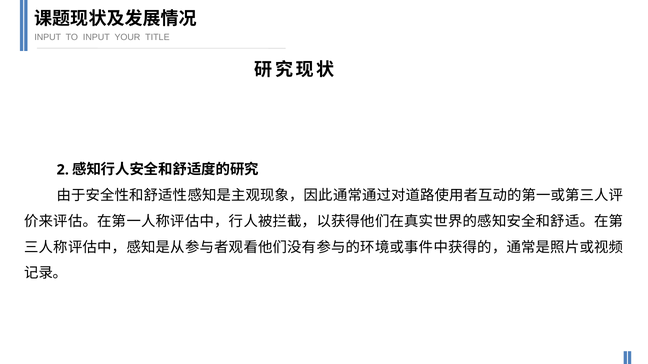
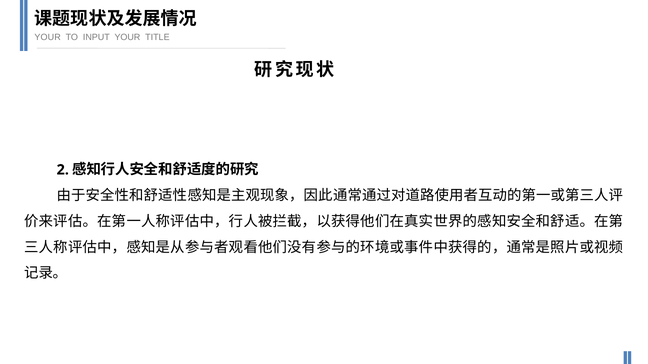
INPUT: INPUT -> YOUR (48, 37)
